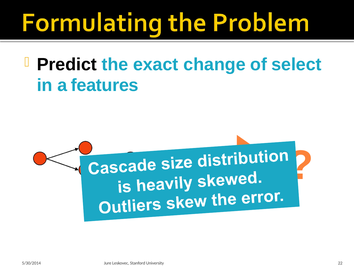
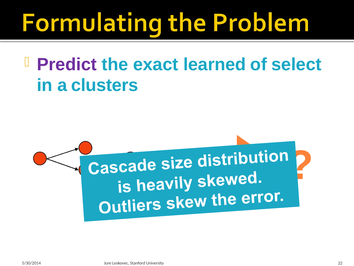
Predict colour: black -> purple (67, 64)
change: change -> learned (215, 64)
features: features -> clusters (105, 85)
